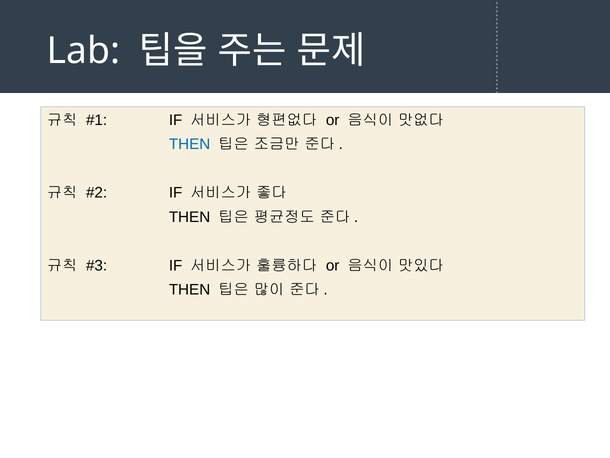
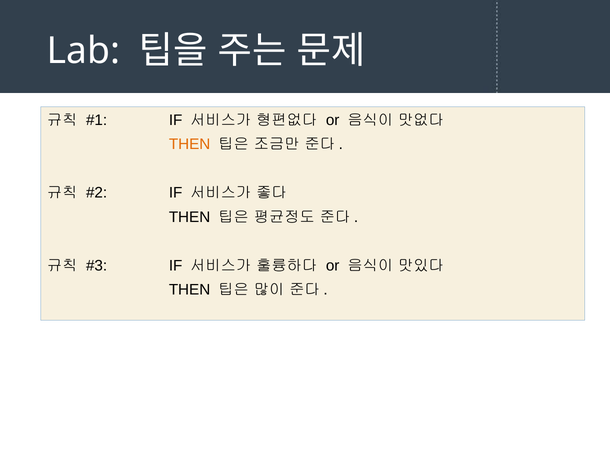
THEN colour: blue -> orange (190, 144)
